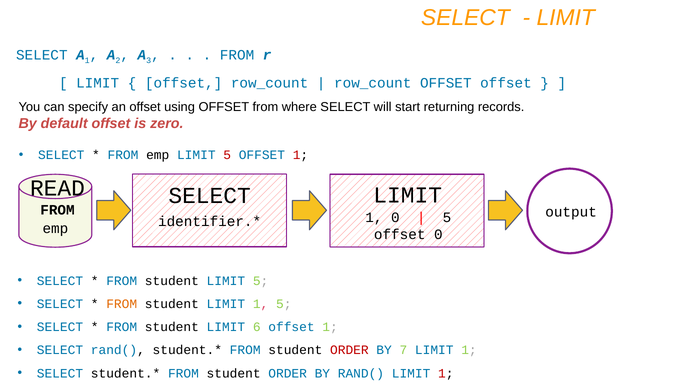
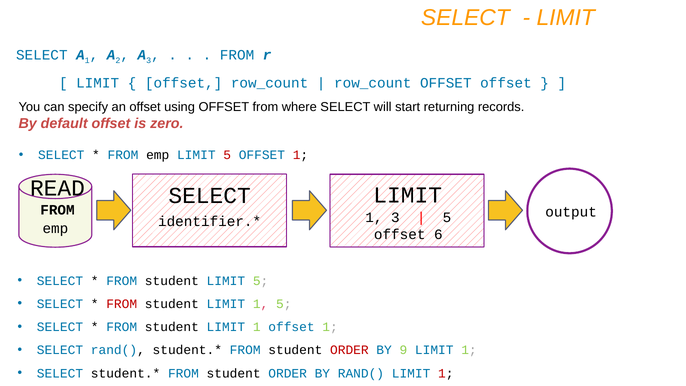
1 0: 0 -> 3 (395, 217)
offset 0: 0 -> 6 (438, 234)
FROM colour: orange -> red (122, 304)
6: 6 -> 1 (257, 327)
7: 7 -> 9 (403, 350)
